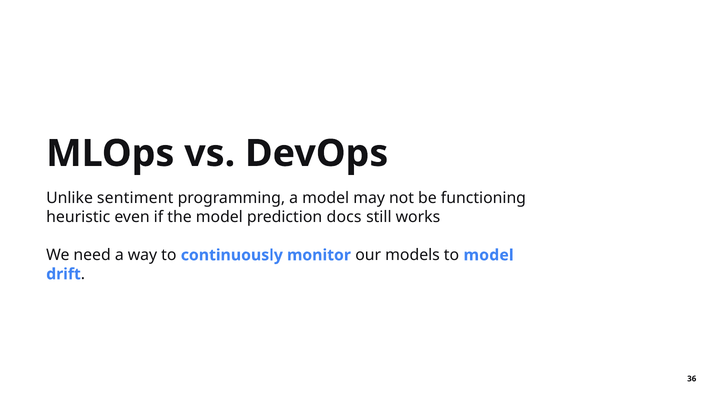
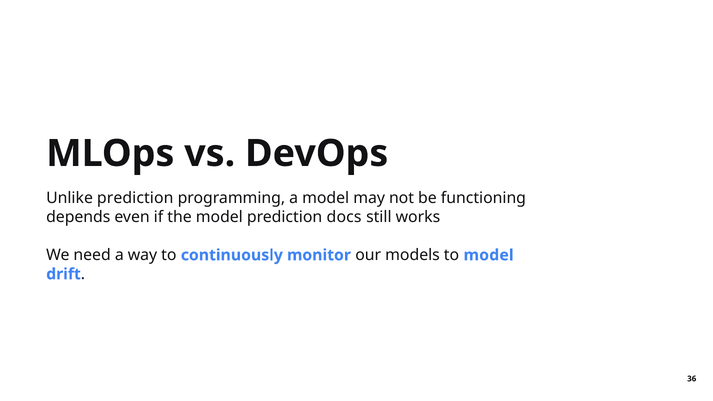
Unlike sentiment: sentiment -> prediction (135, 198)
heuristic: heuristic -> depends (78, 217)
